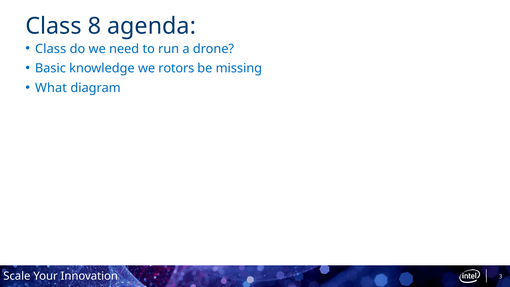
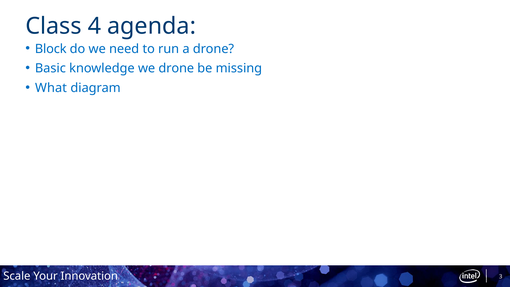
8: 8 -> 4 (94, 26)
Class: Class -> Block (51, 49)
we rotors: rotors -> drone (176, 68)
